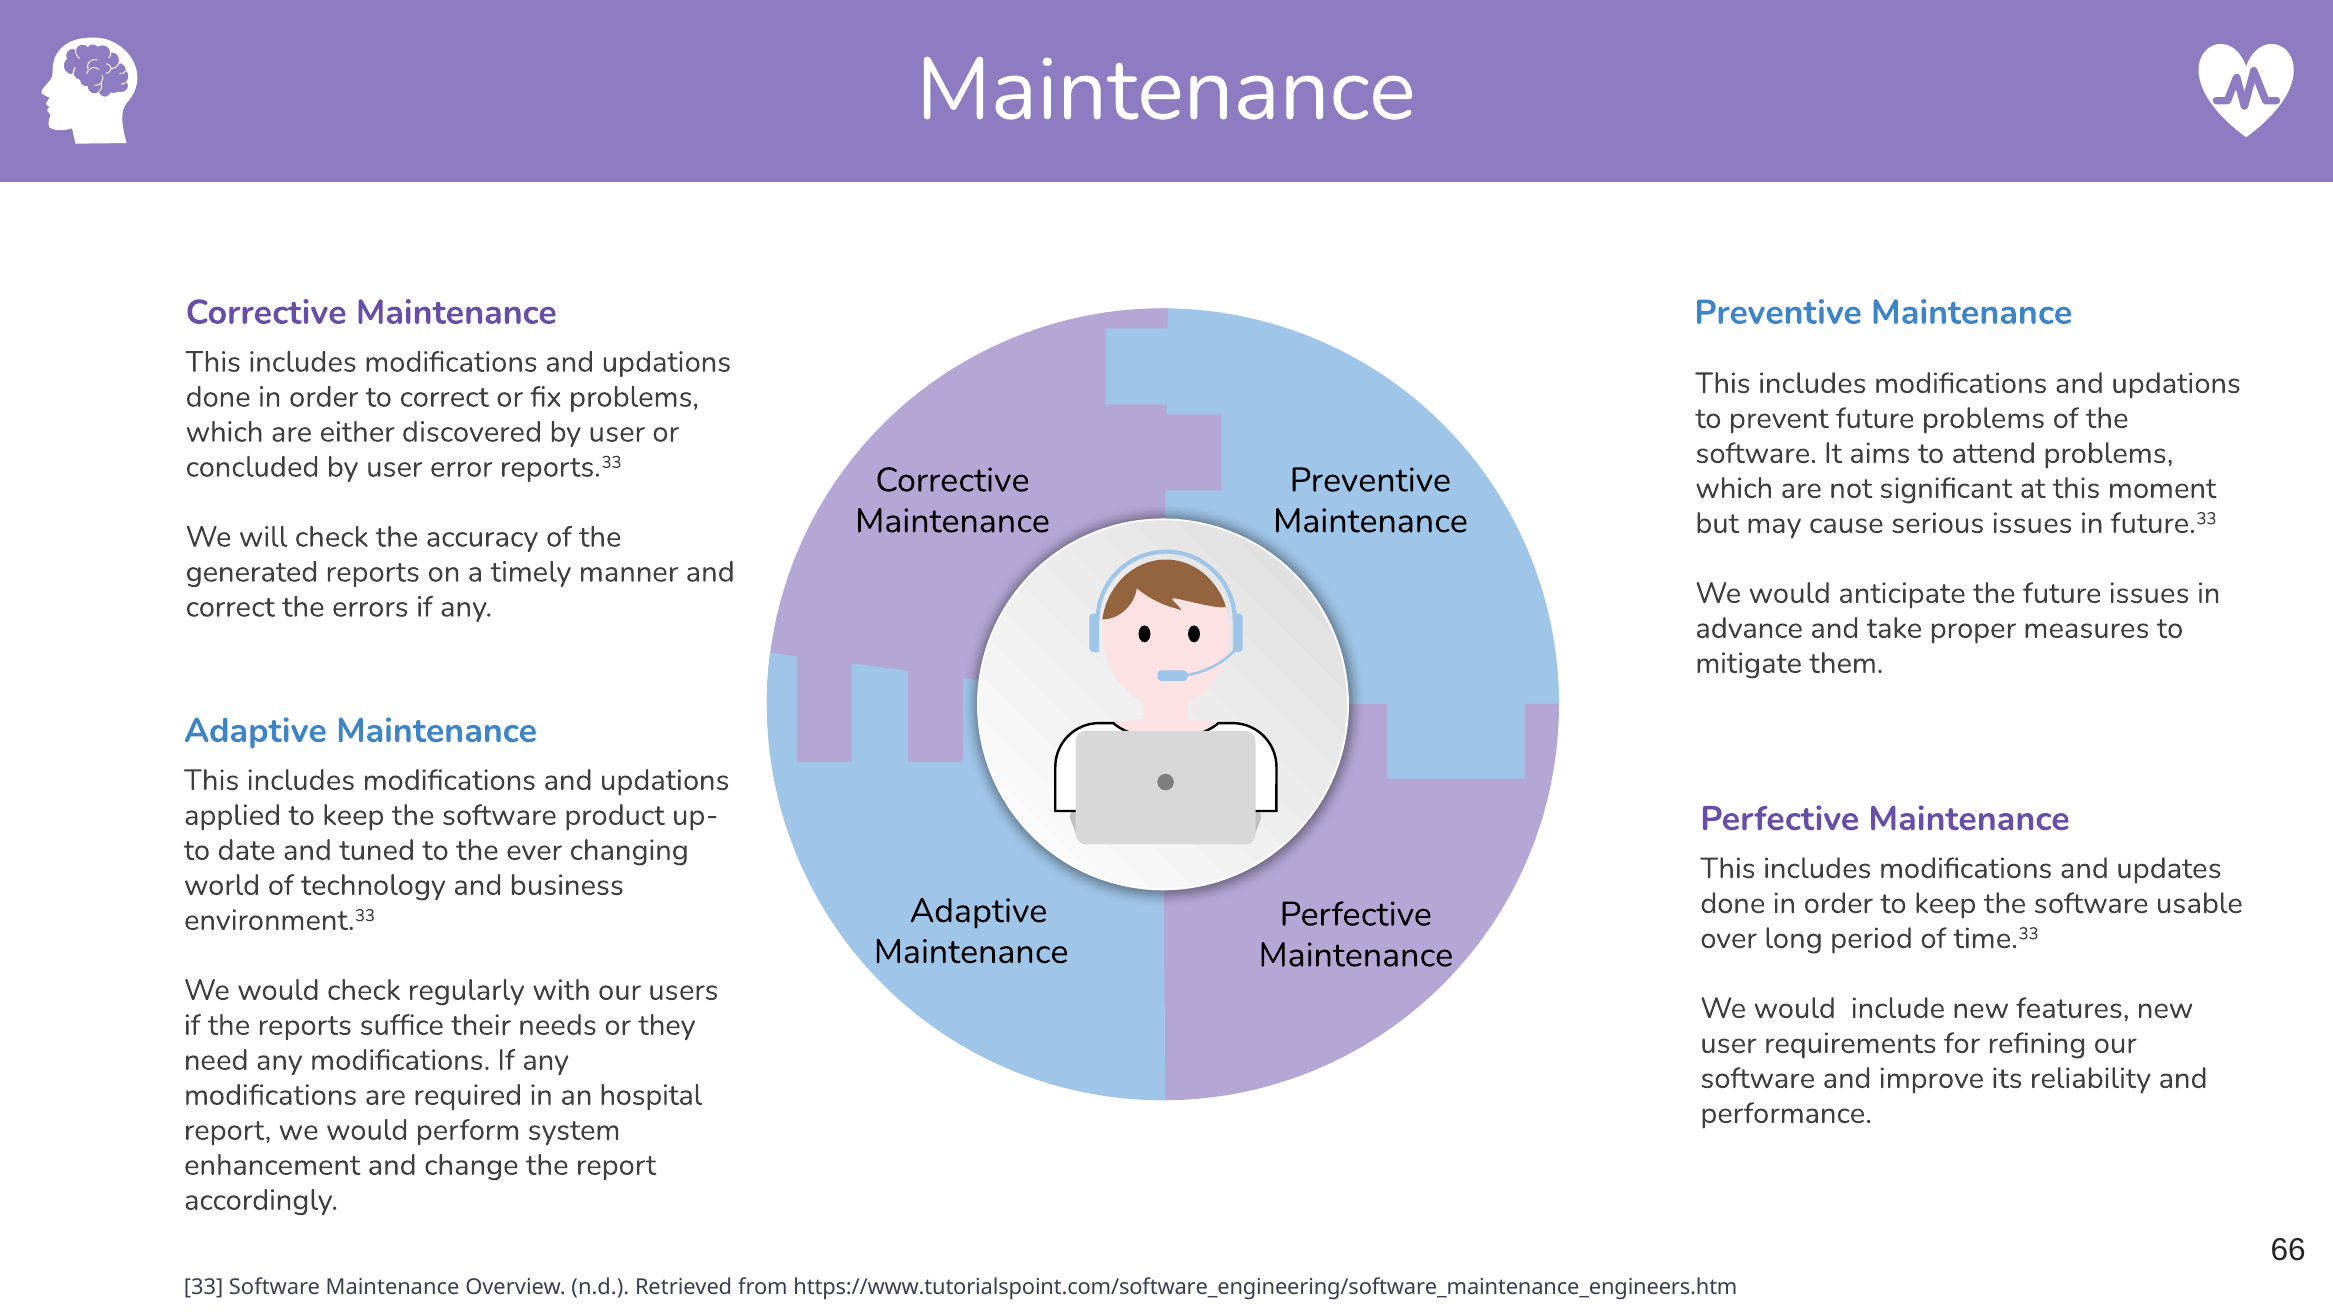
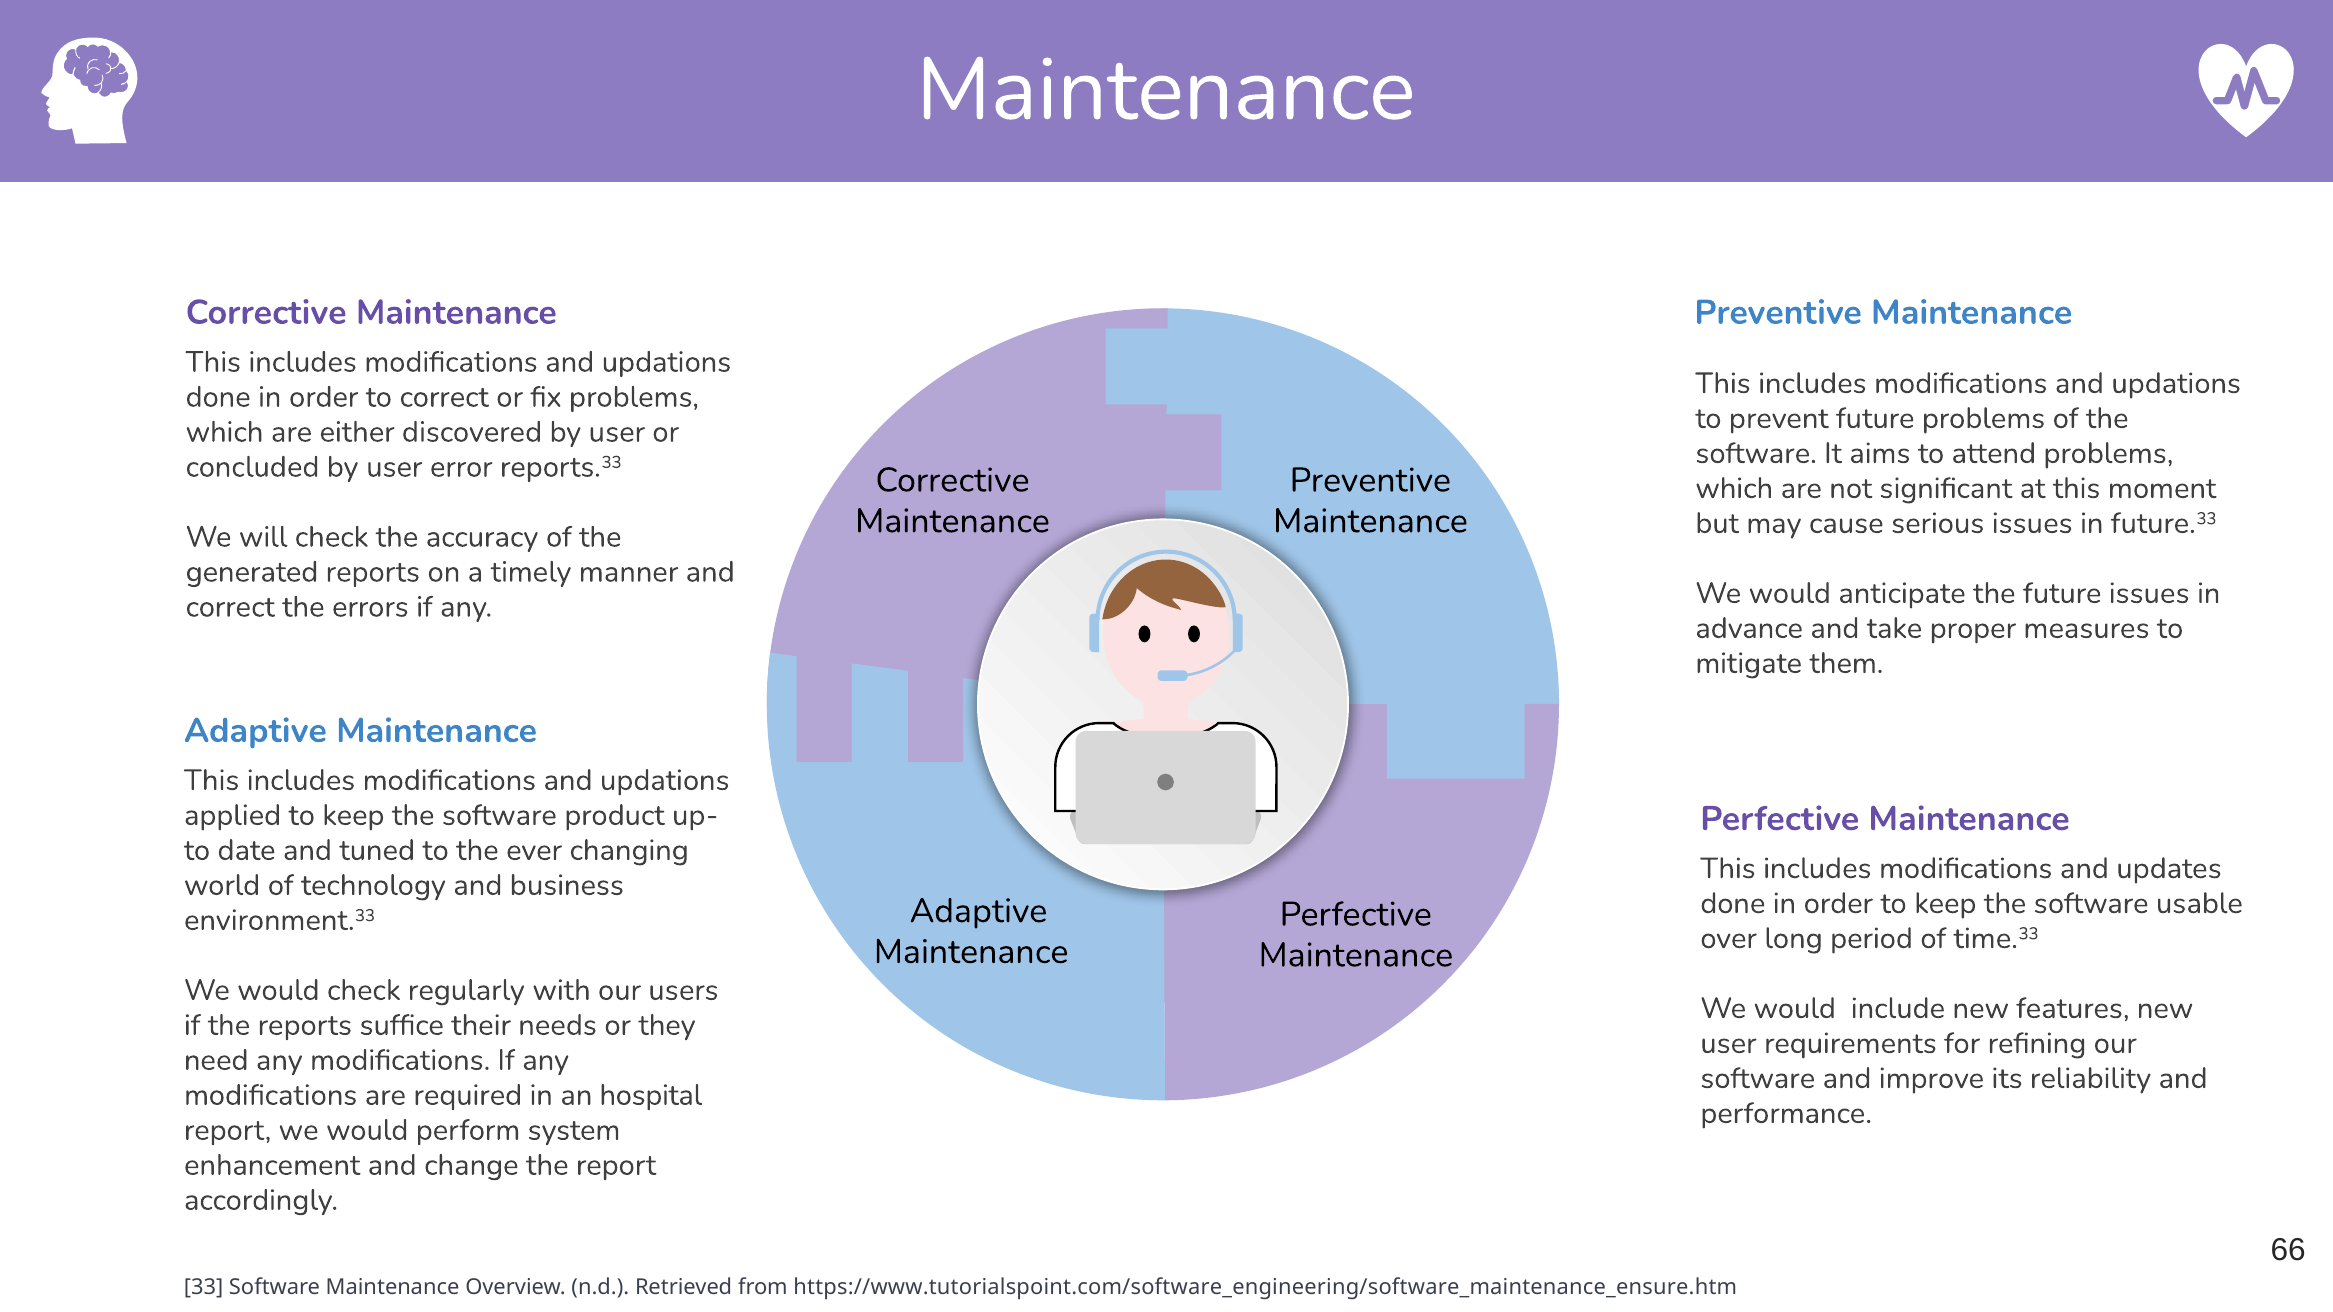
https://www.tutorialspoint.com/software_engineering/software_maintenance_engineers.htm: https://www.tutorialspoint.com/software_engineering/software_maintenance_engineers.htm -> https://www.tutorialspoint.com/software_engineering/software_maintenance_ensure.htm (1265, 1288)
